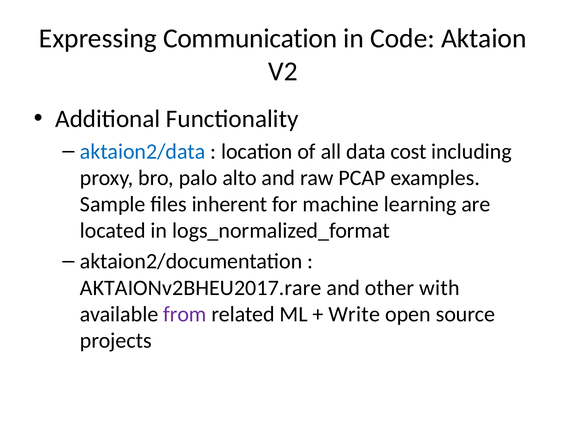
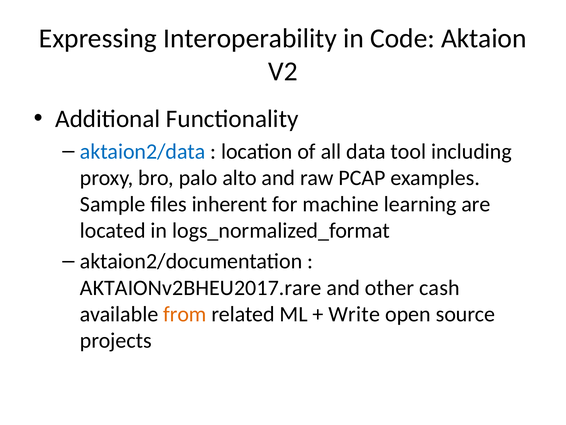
Communication: Communication -> Interoperability (250, 38)
cost: cost -> tool (408, 151)
with: with -> cash (439, 287)
from colour: purple -> orange (185, 314)
